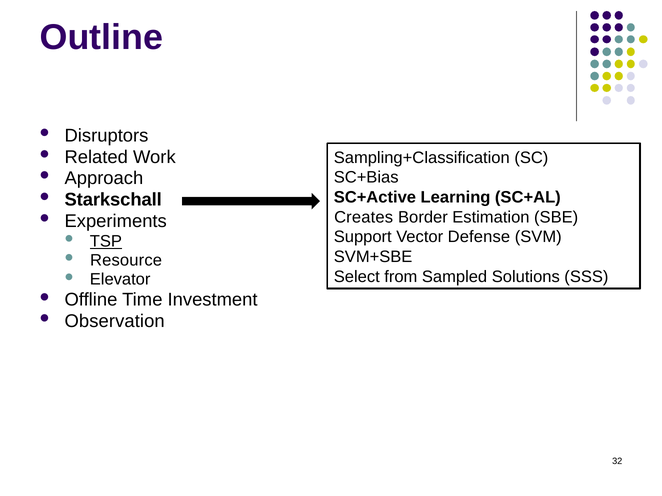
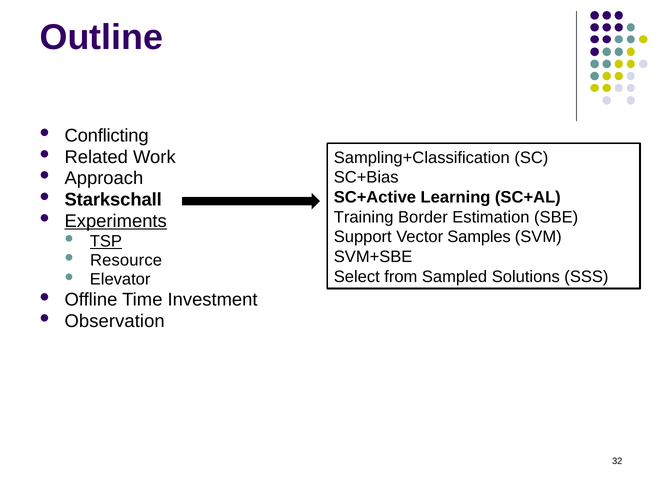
Disruptors: Disruptors -> Conflicting (107, 136)
Creates: Creates -> Training (364, 217)
Experiments underline: none -> present (116, 221)
Defense: Defense -> Samples (479, 237)
